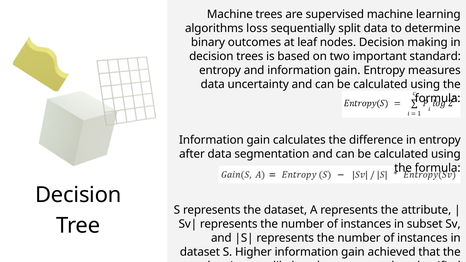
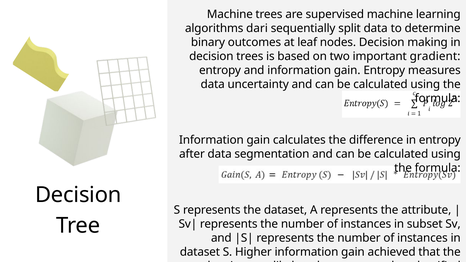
loss: loss -> dari (257, 28)
standard: standard -> gradient (435, 56)
